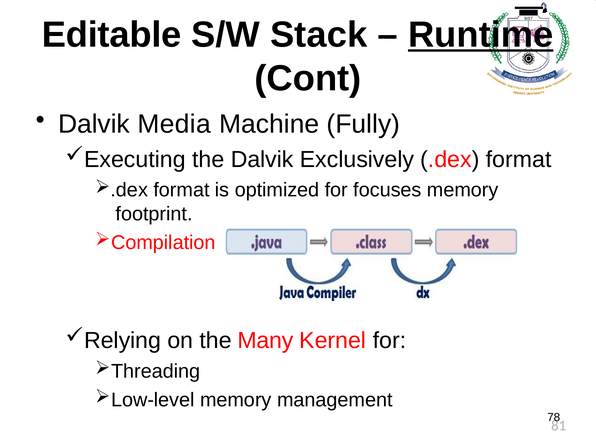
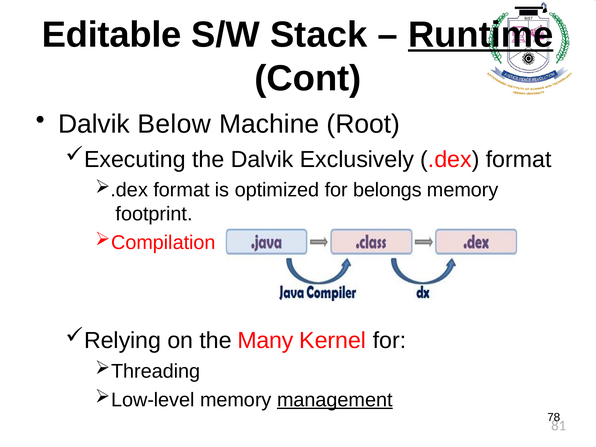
Media: Media -> Below (174, 124)
Fully: Fully -> Root (363, 124)
focuses: focuses -> belongs (387, 190)
management underline: none -> present (335, 400)
